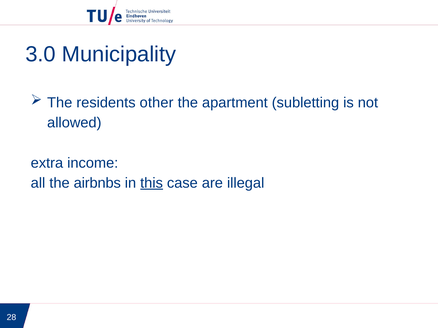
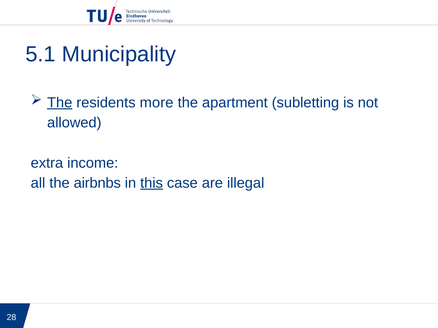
3.0: 3.0 -> 5.1 (41, 54)
The underline: none -> present (60, 103)
other: other -> more (157, 103)
